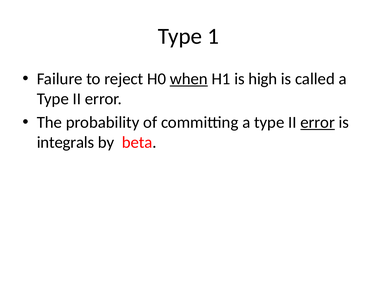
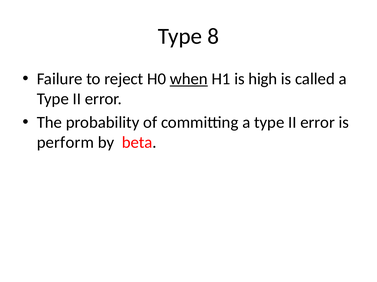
1: 1 -> 8 (213, 36)
error underline: present -> none (318, 123)
integrals: integrals -> perform (65, 143)
